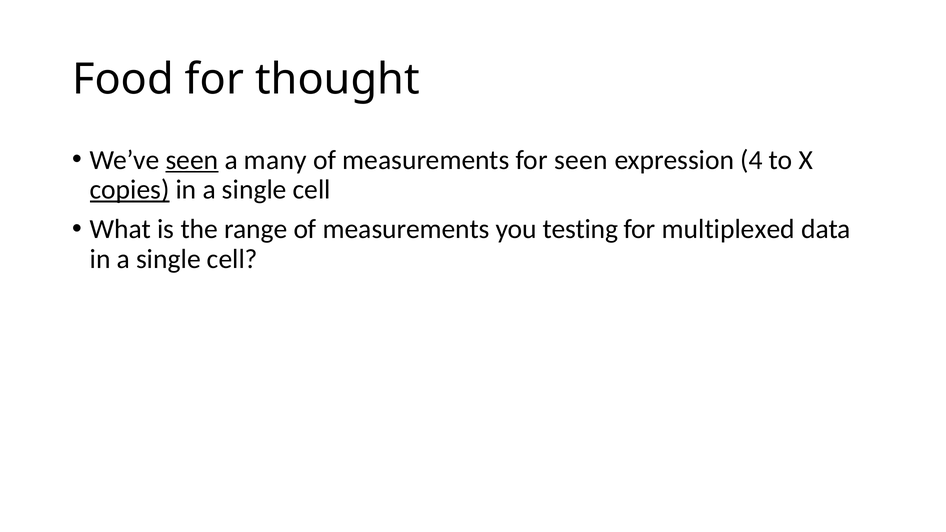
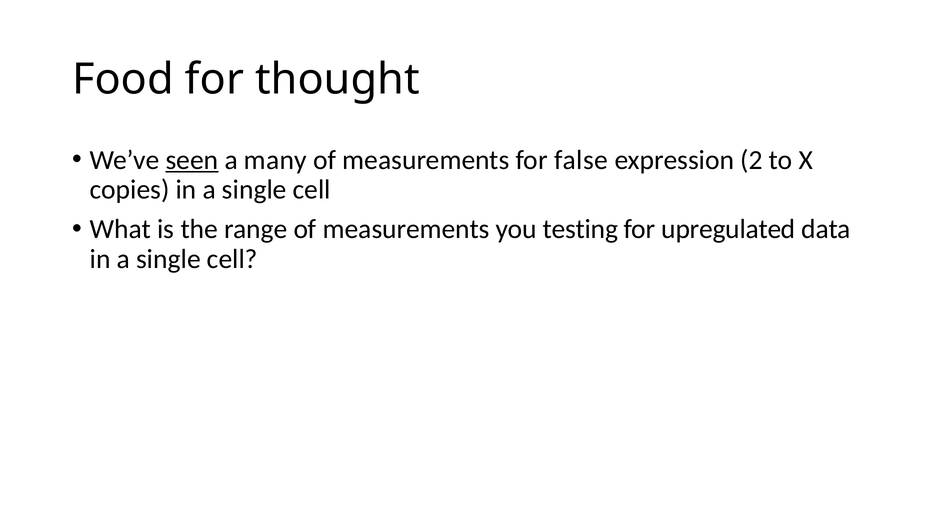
for seen: seen -> false (581, 160)
4: 4 -> 2 (752, 160)
copies underline: present -> none (130, 190)
multiplexed: multiplexed -> upregulated (728, 229)
